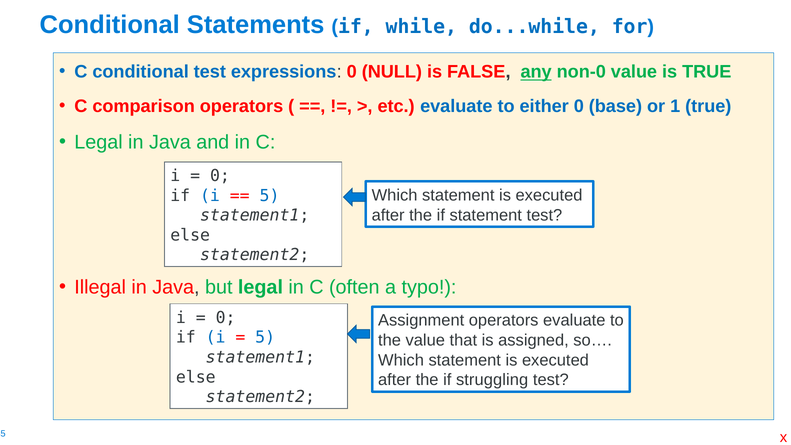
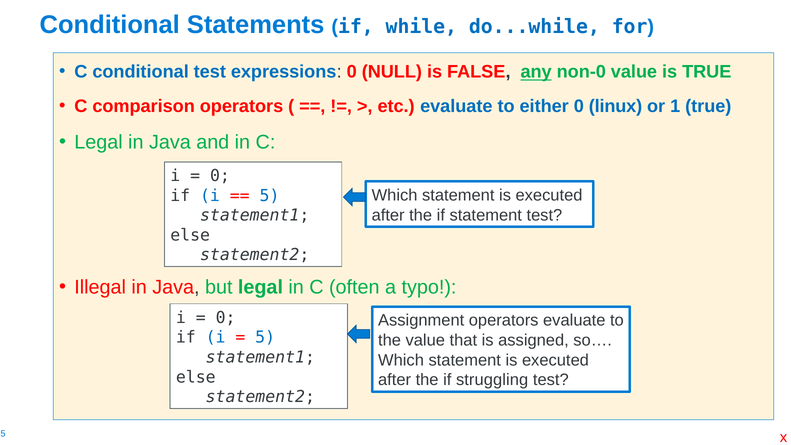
base: base -> linux (616, 106)
